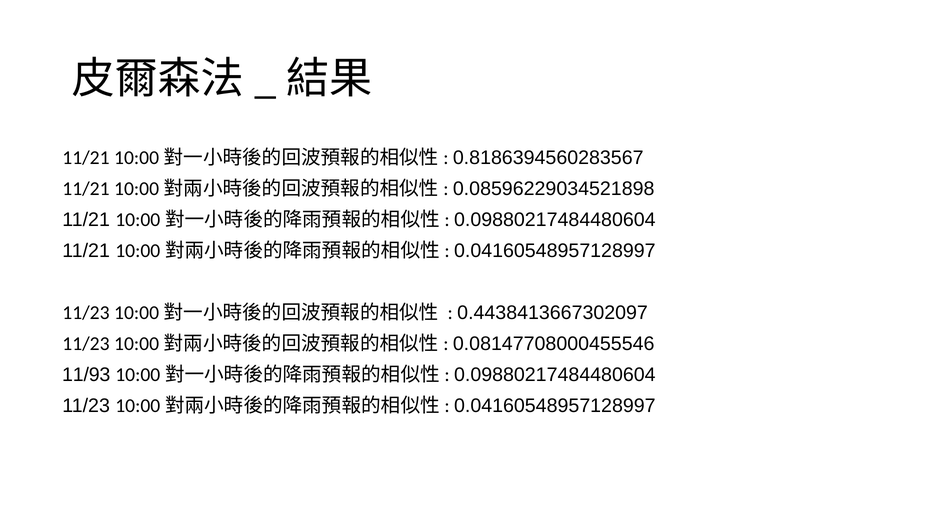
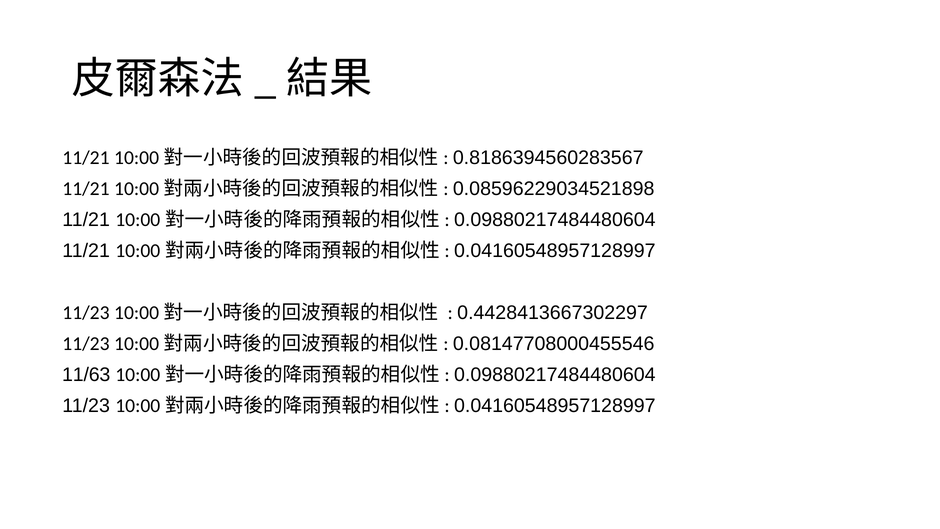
0.4438413667302097: 0.4438413667302097 -> 0.4428413667302297 (553, 313)
11/93: 11/93 -> 11/63 (86, 375)
